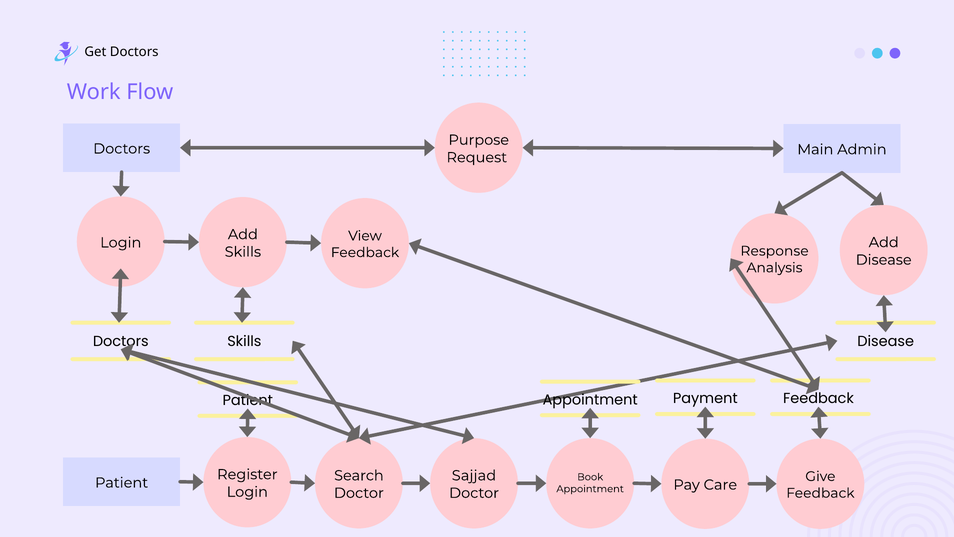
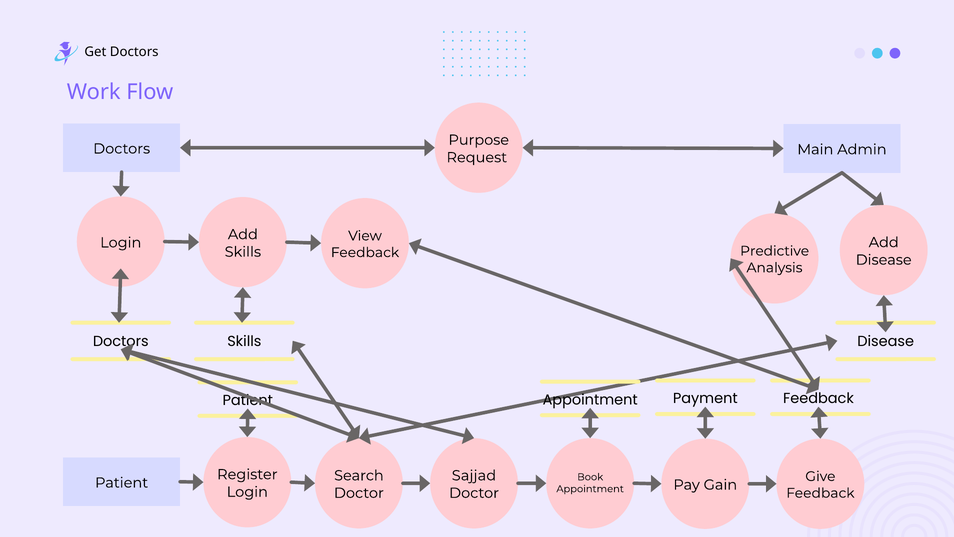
Response: Response -> Predictive (775, 251)
Care: Care -> Gain (720, 484)
